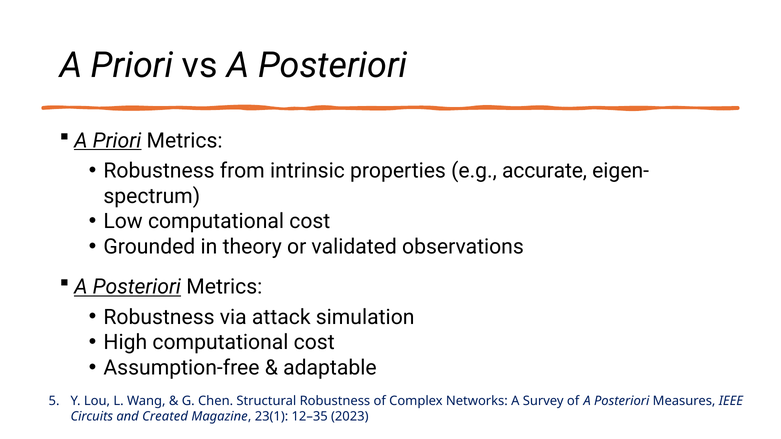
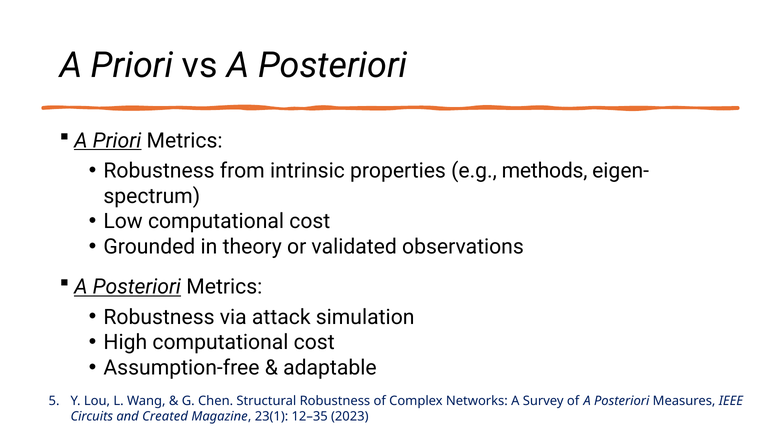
accurate: accurate -> methods (545, 171)
